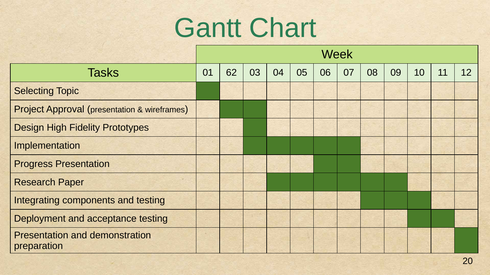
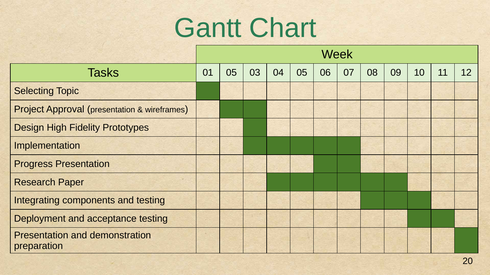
01 62: 62 -> 05 (231, 73)
